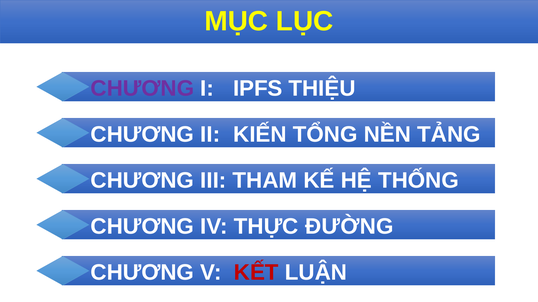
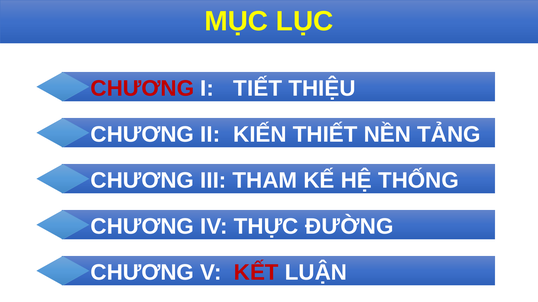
CHƯƠNG colour: purple -> red (142, 88)
IPFS: IPFS -> TIẾT (258, 88)
TỔNG: TỔNG -> THIẾT (325, 135)
